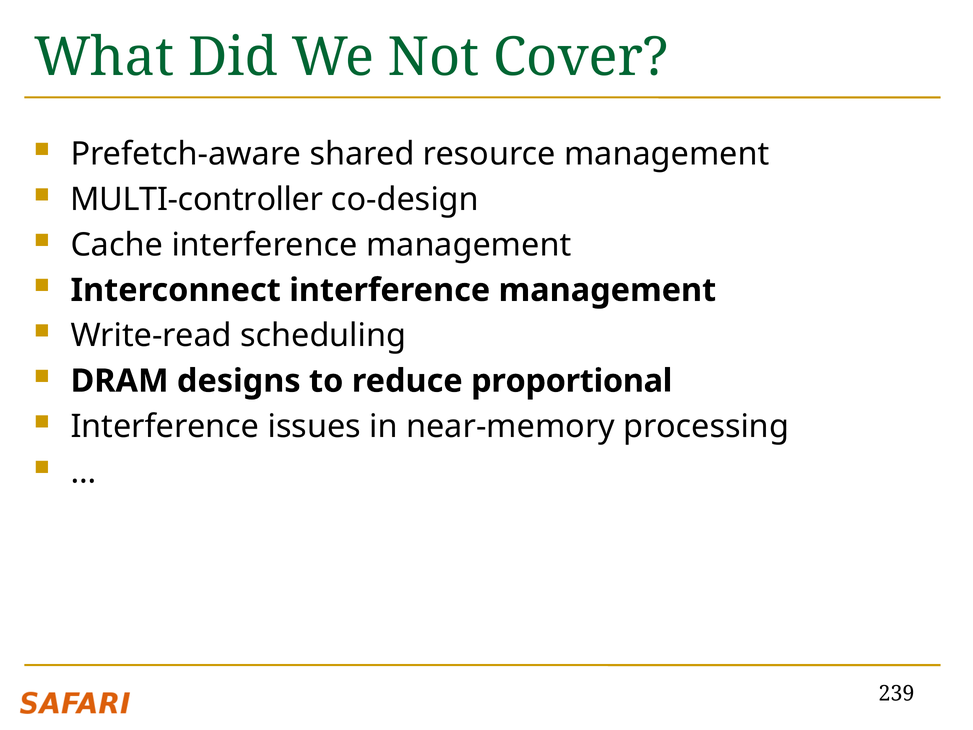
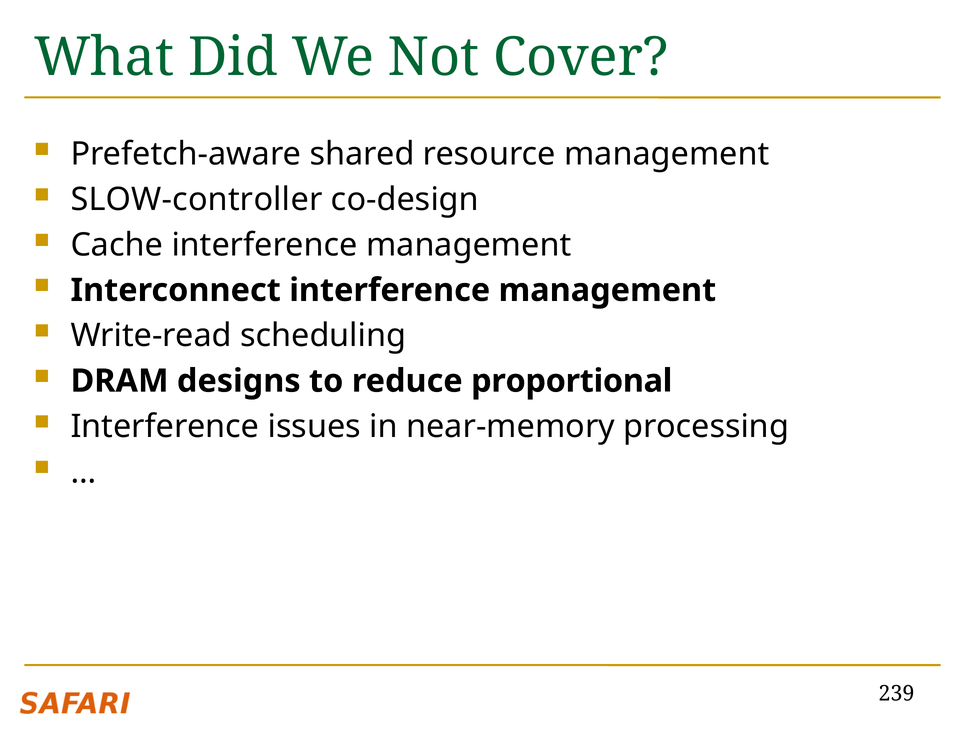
MULTI-controller: MULTI-controller -> SLOW-controller (196, 199)
